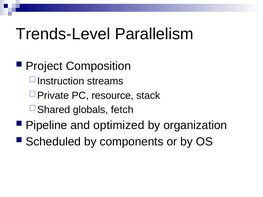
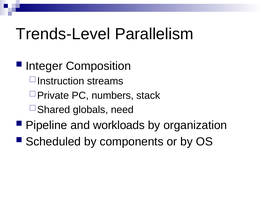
Project: Project -> Integer (44, 66)
resource: resource -> numbers (113, 96)
fetch: fetch -> need (122, 110)
optimized: optimized -> workloads (119, 125)
